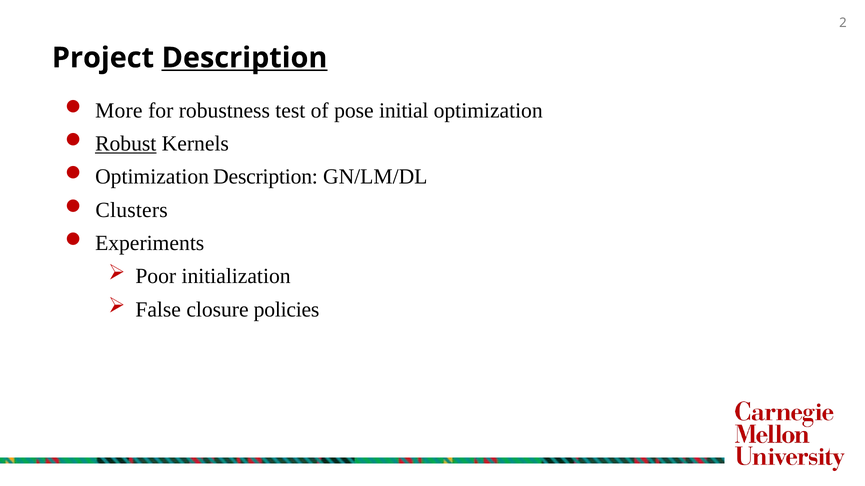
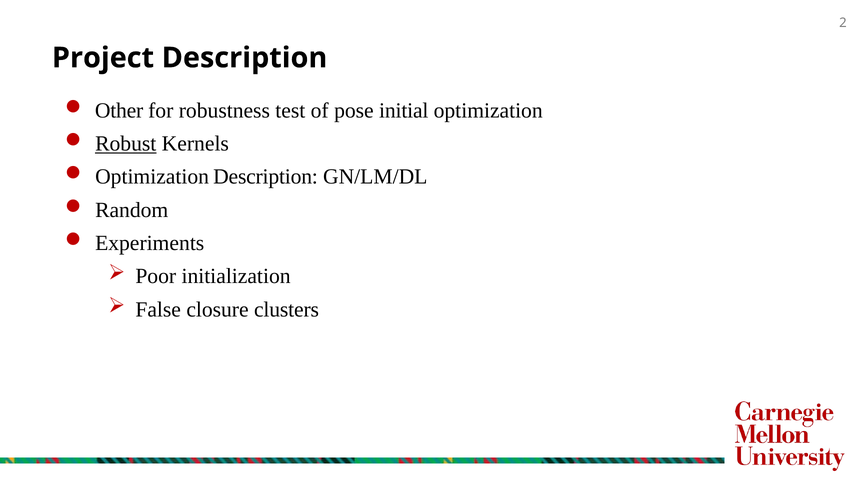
Description underline: present -> none (244, 58)
More: More -> Other (119, 111)
Clusters: Clusters -> Random (132, 210)
policies: policies -> clusters (287, 310)
